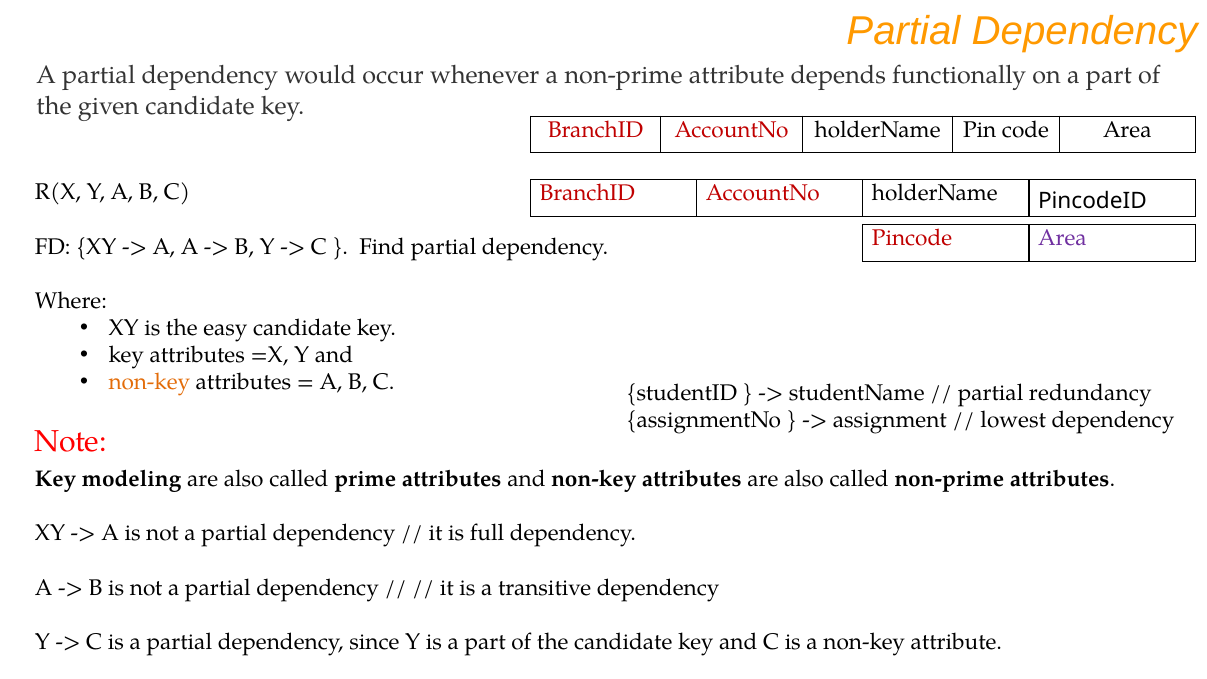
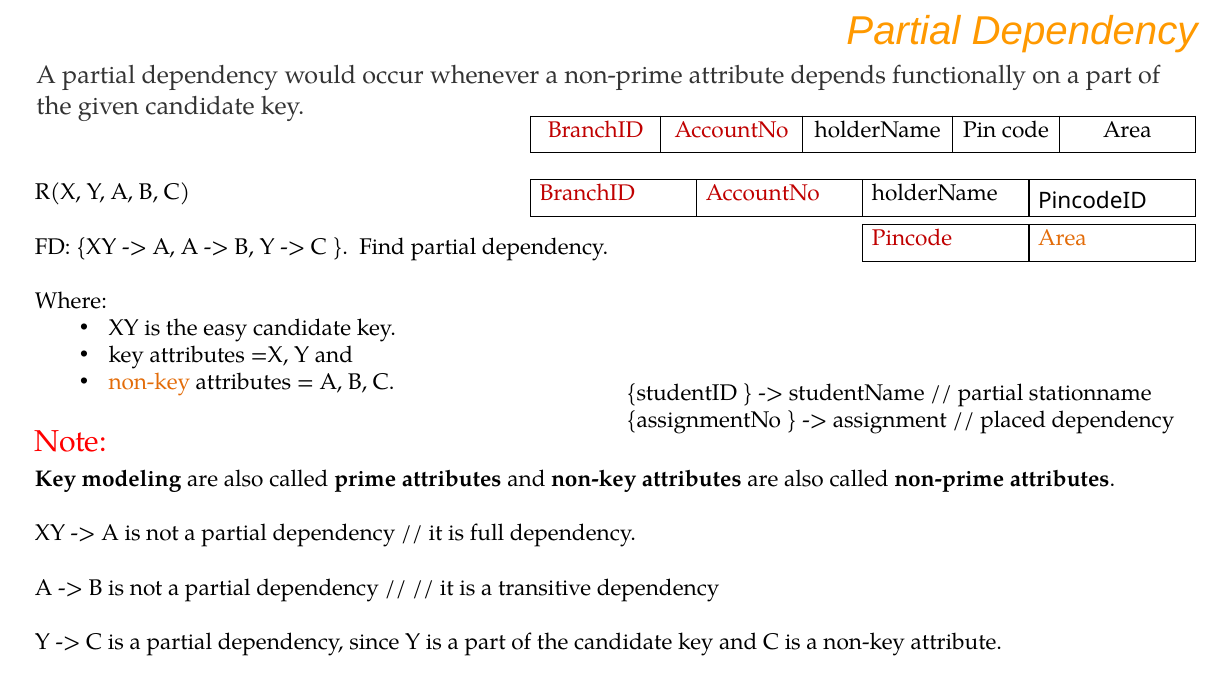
Area colour: purple -> orange (1062, 238)
redundancy: redundancy -> stationname (1090, 393)
lowest: lowest -> placed (1013, 420)
